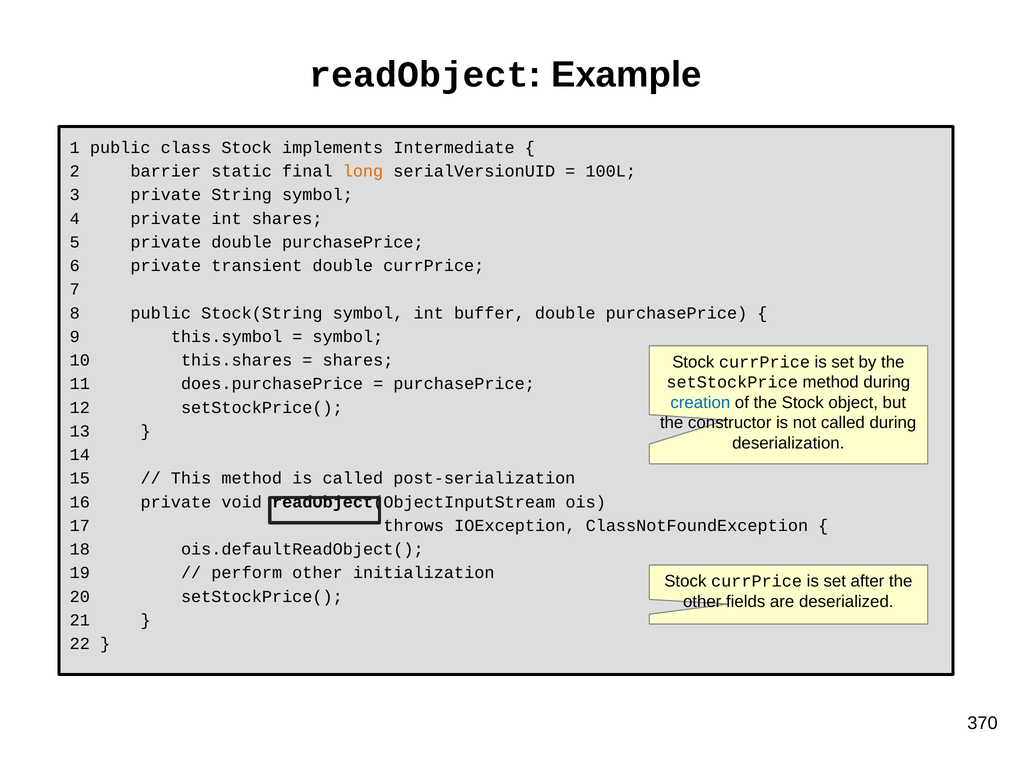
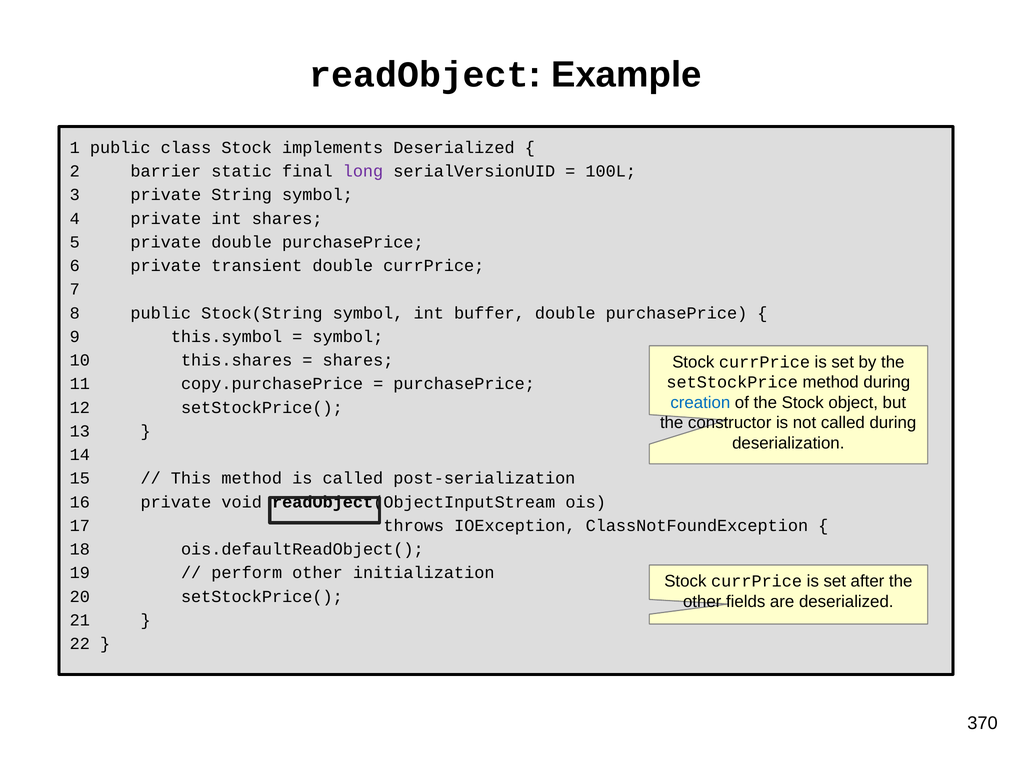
implements Intermediate: Intermediate -> Deserialized (454, 148)
long colour: orange -> purple (363, 171)
does.purchasePrice: does.purchasePrice -> copy.purchasePrice (272, 384)
